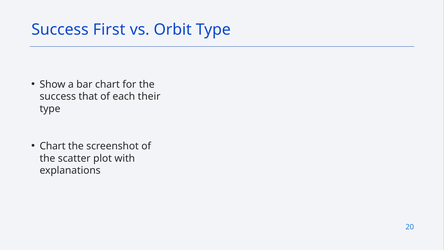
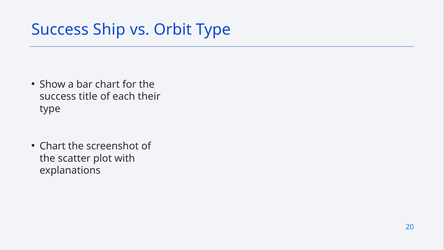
First: First -> Ship (109, 30)
that: that -> title (88, 96)
